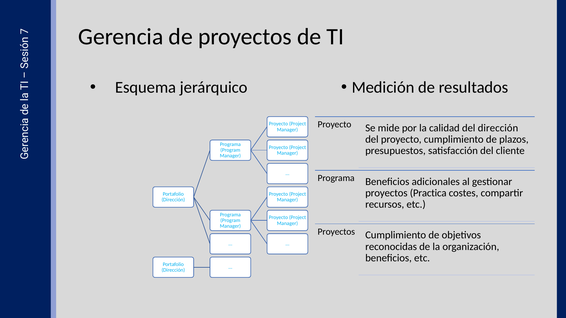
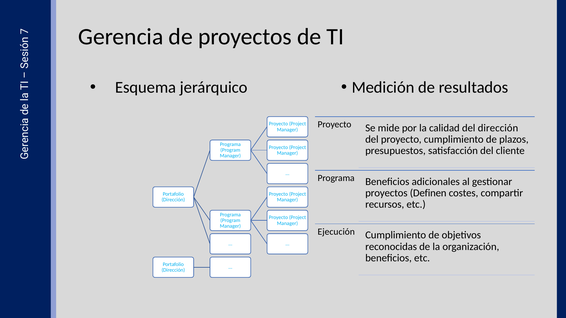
Practica: Practica -> Definen (428, 193)
Proyectos: Proyectos -> Ejecución (336, 232)
